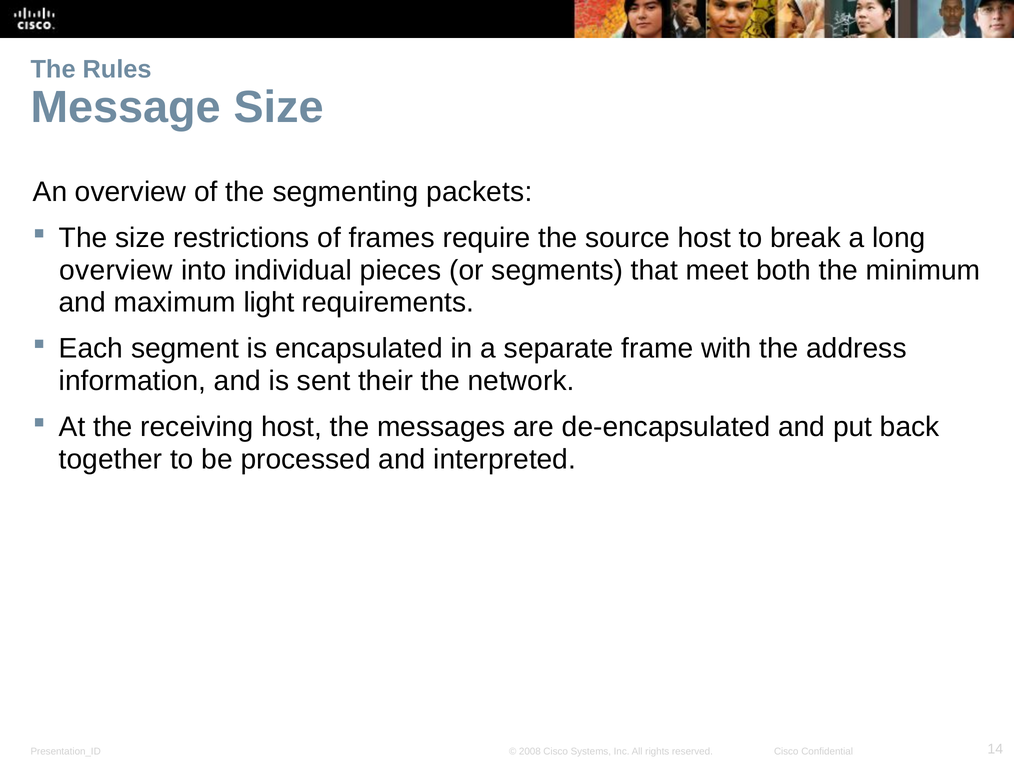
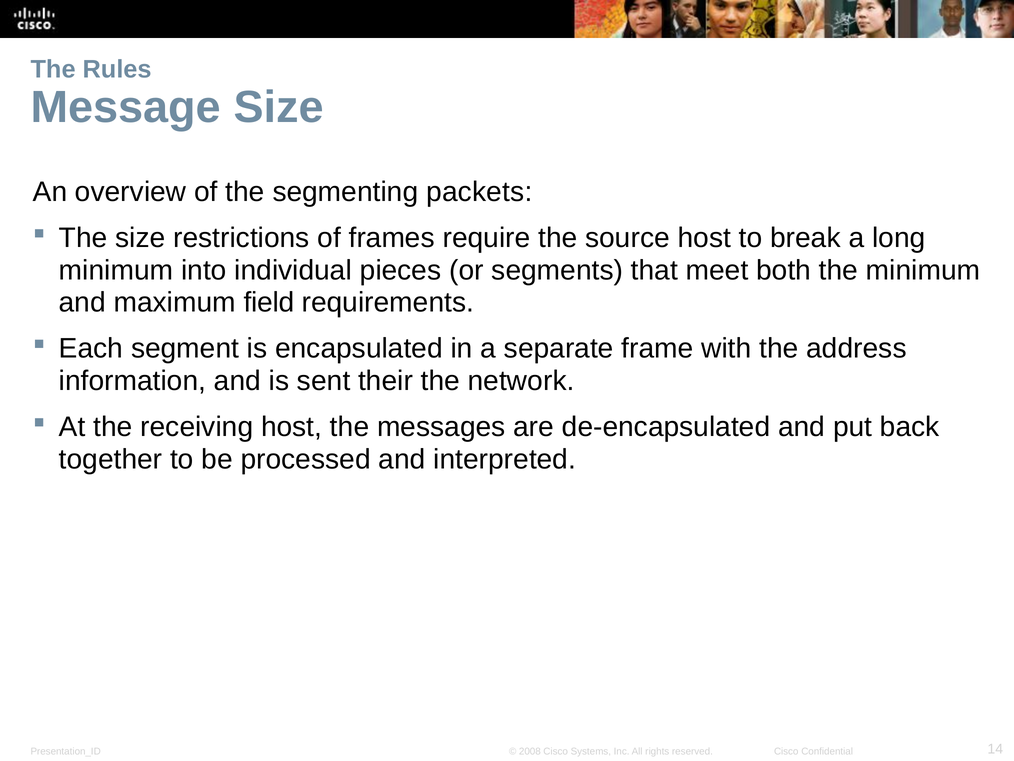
overview: overview -> minimum (116, 270)
light: light -> field (269, 302)
